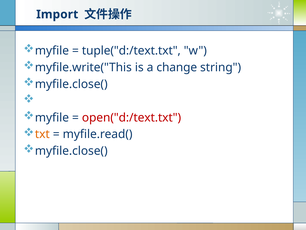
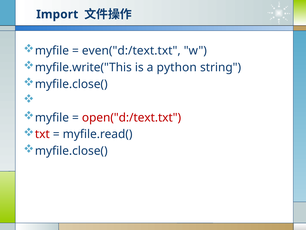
tuple("d:/text.txt: tuple("d:/text.txt -> even("d:/text.txt (131, 51)
change: change -> python (177, 67)
txt colour: orange -> red (42, 134)
